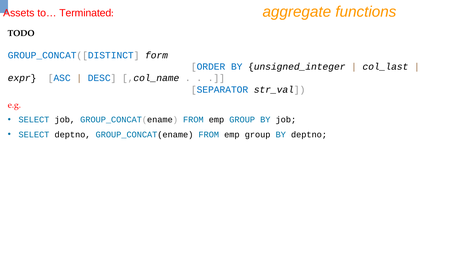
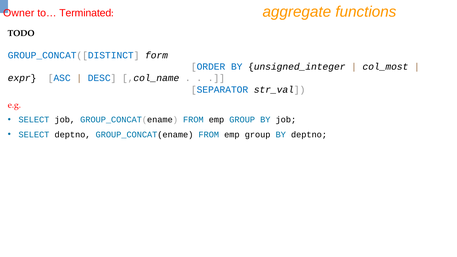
Assets: Assets -> Owner (19, 13)
col_last: col_last -> col_most (385, 67)
